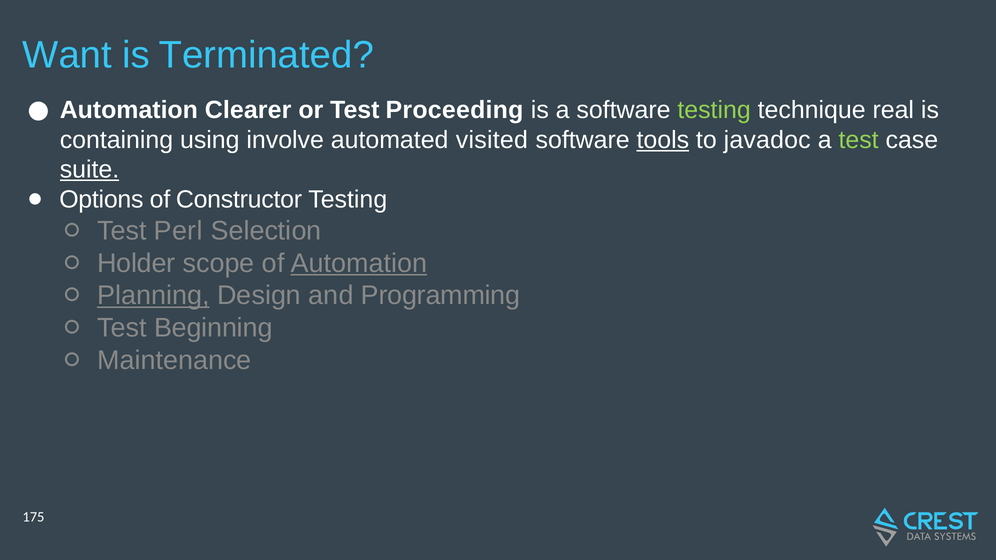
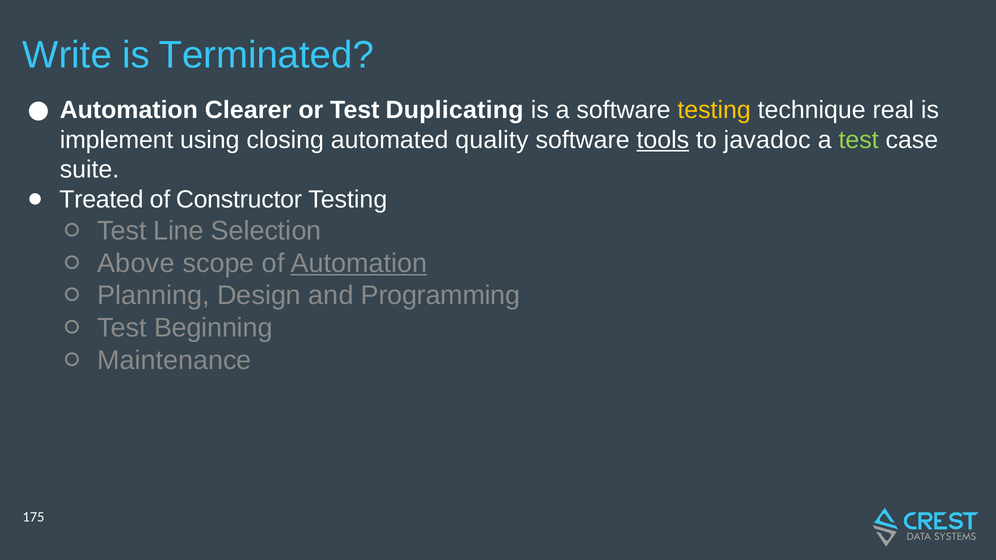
Want: Want -> Write (67, 55)
Proceeding: Proceeding -> Duplicating (454, 110)
testing colour: light green -> yellow (714, 110)
containing: containing -> implement (117, 140)
involve: involve -> closing (285, 140)
visited: visited -> quality (492, 140)
suite underline: present -> none (89, 170)
Options: Options -> Treated (101, 200)
Perl: Perl -> Line (178, 231)
Holder: Holder -> Above (136, 263)
Planning underline: present -> none (153, 296)
